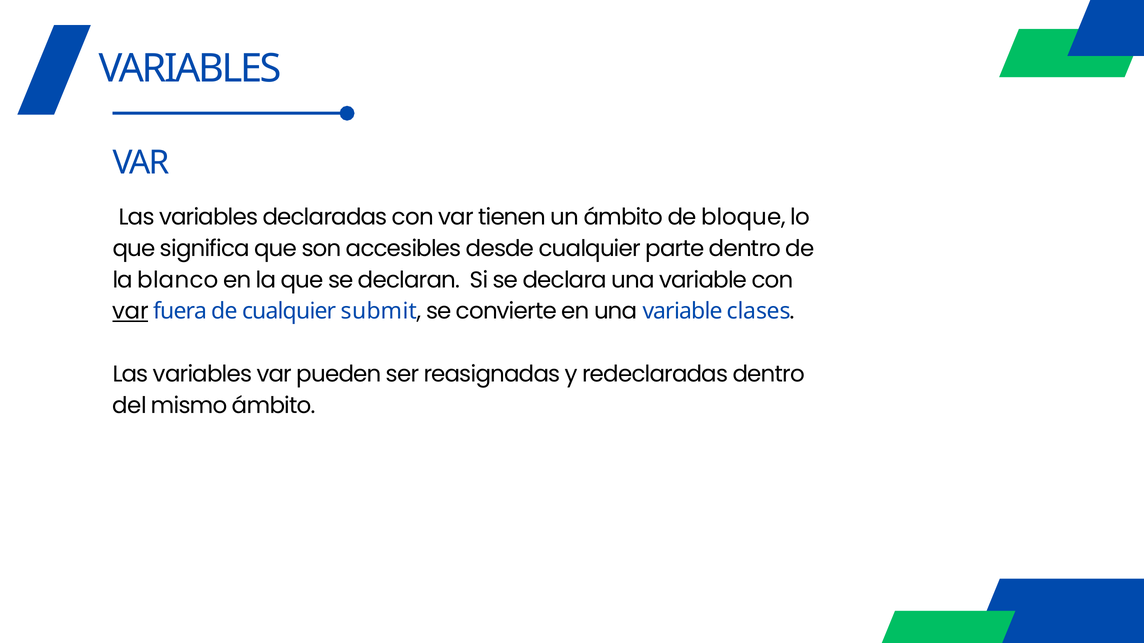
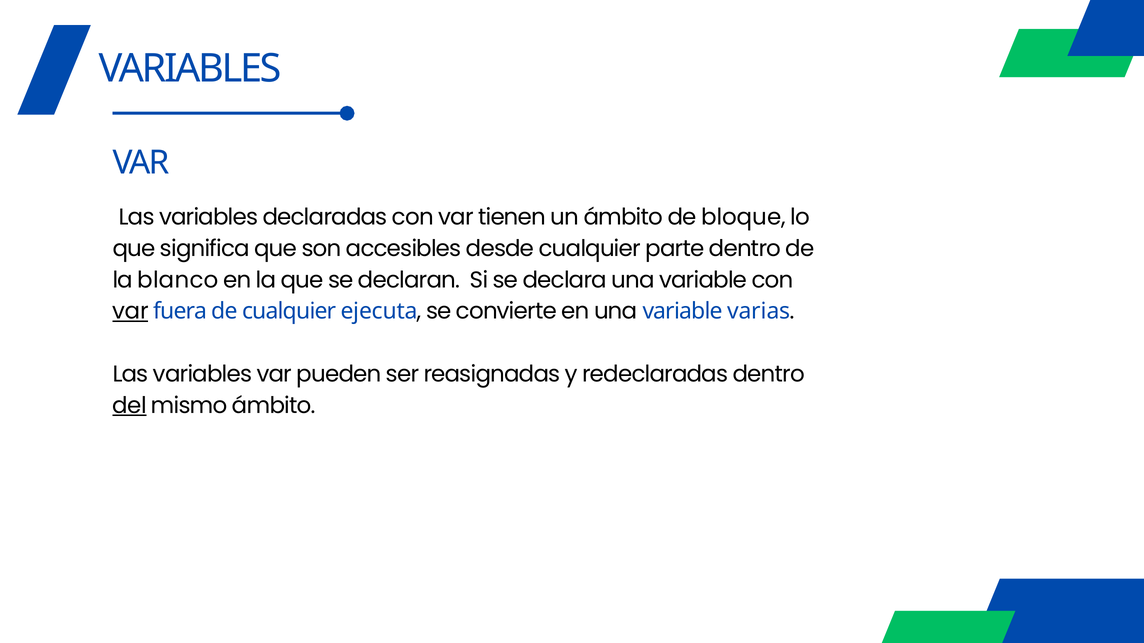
submit: submit -> ejecuta (379, 312)
clases: clases -> varias (759, 312)
del underline: none -> present (130, 406)
